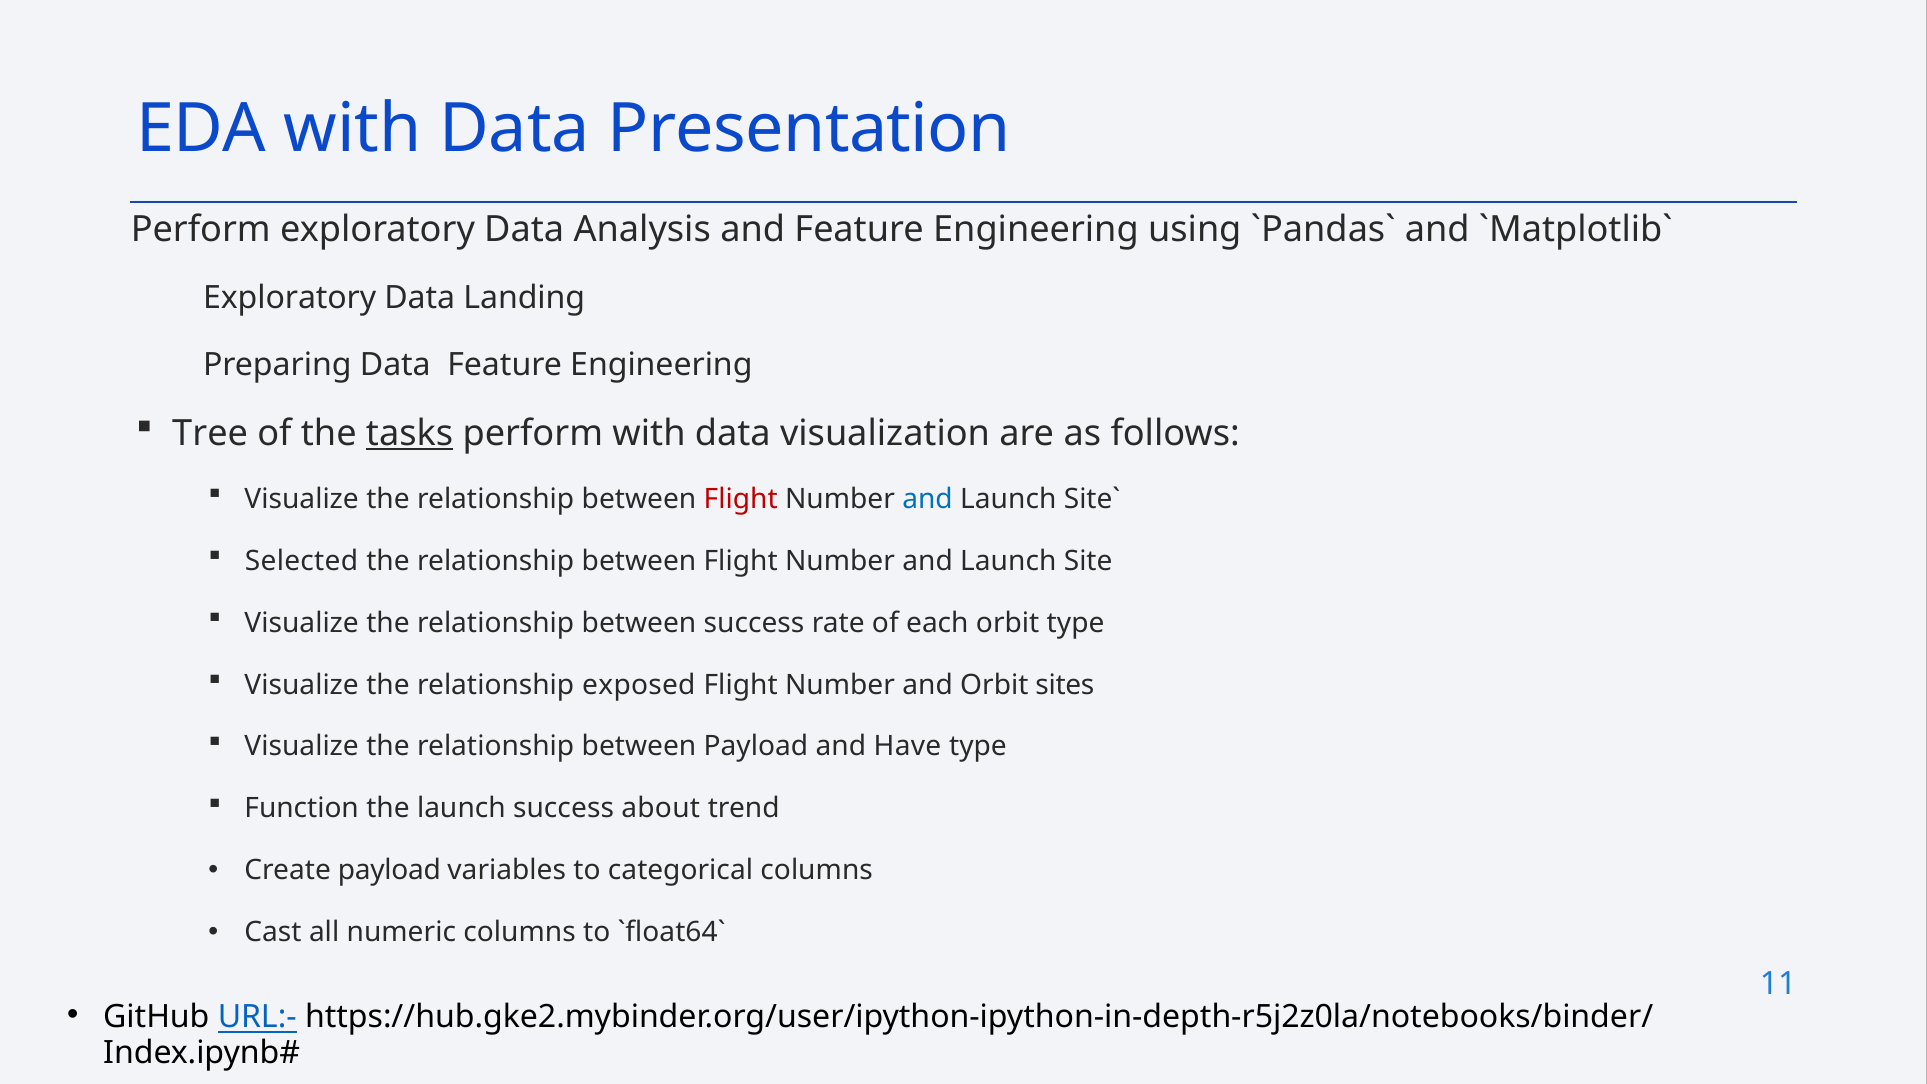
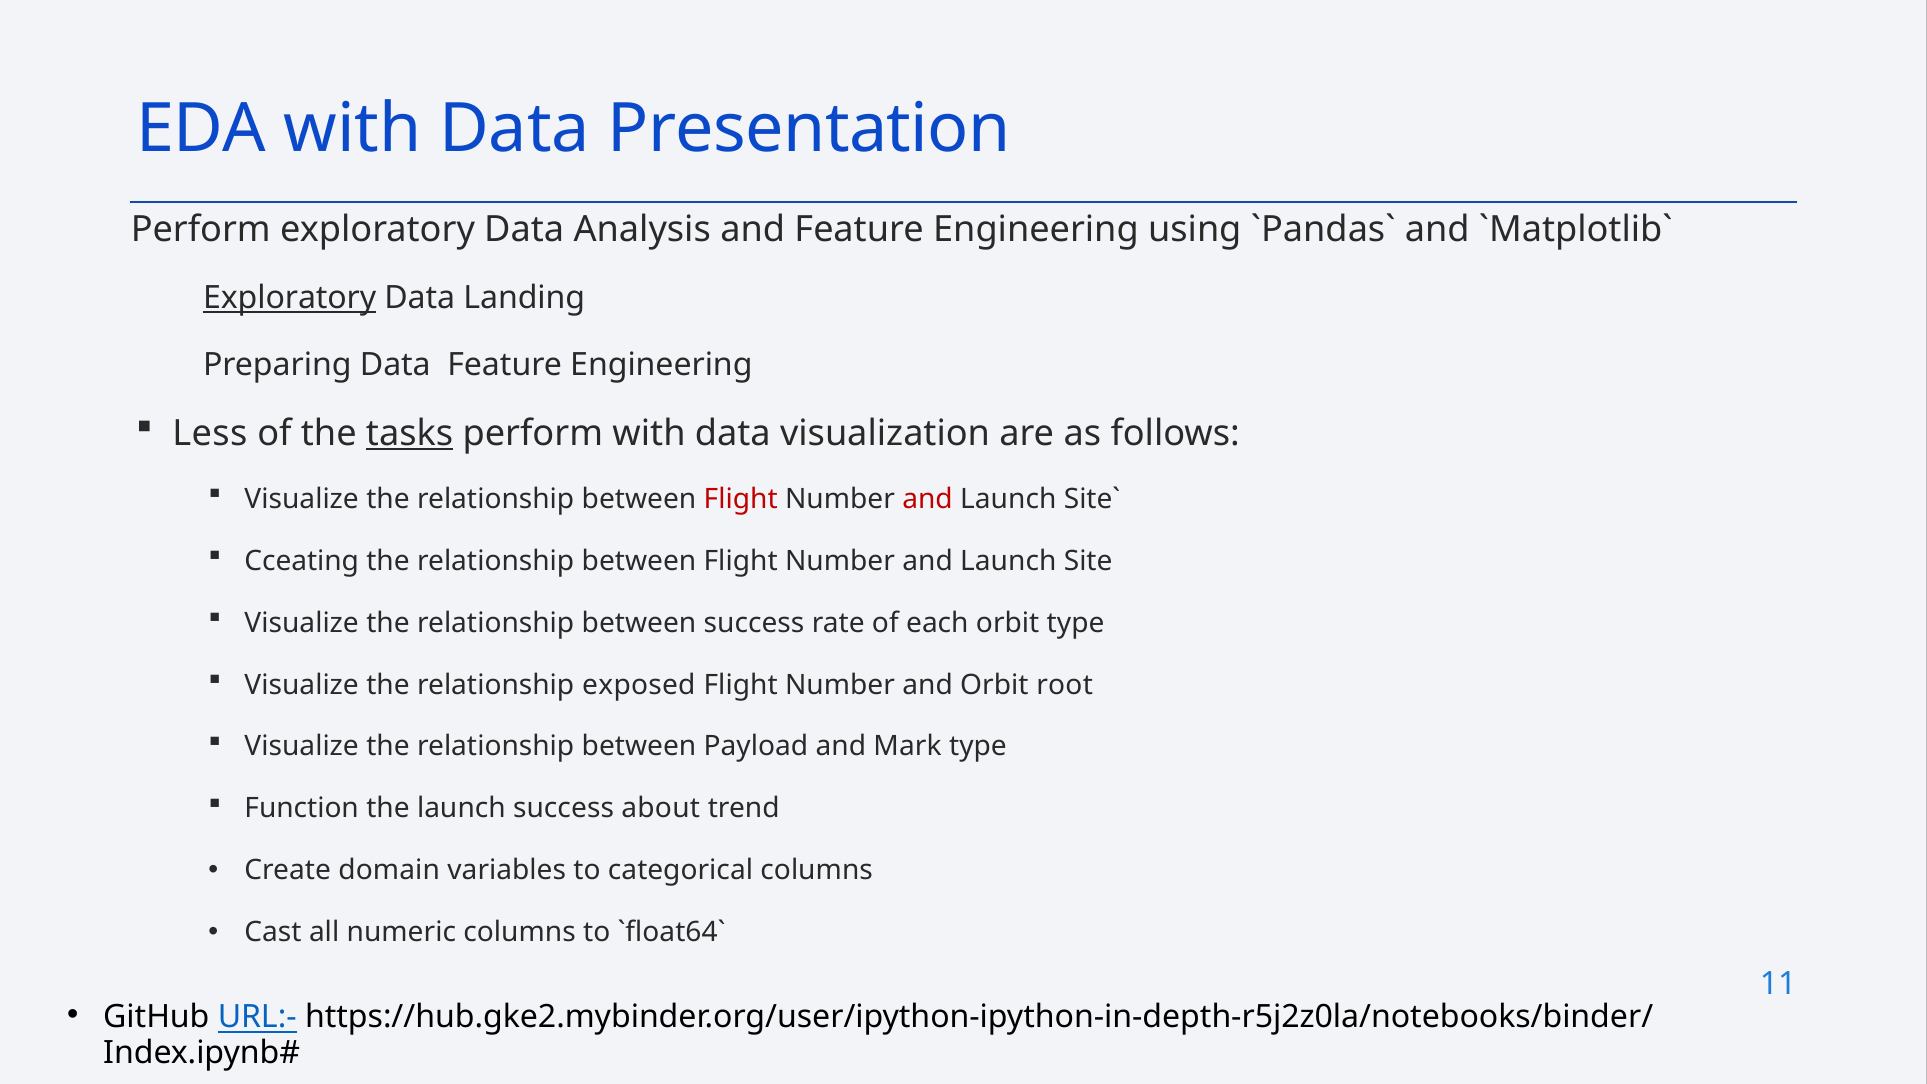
Exploratory underline: none -> present (290, 298)
Tree: Tree -> Less (210, 433)
and colour: blue -> red (928, 499)
Selected: Selected -> Cceating (302, 561)
sites: sites -> root (1065, 685)
Have: Have -> Mark (908, 747)
Create payload: payload -> domain (389, 870)
